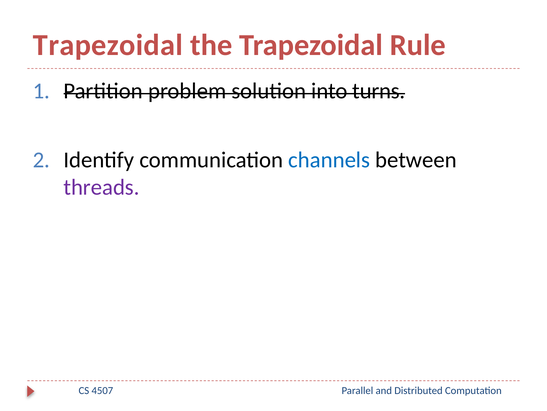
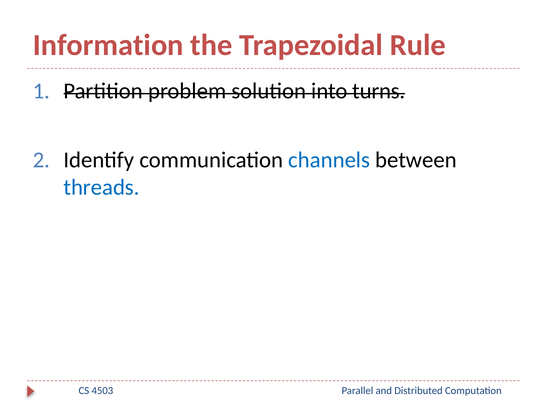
Trapezoidal: Trapezoidal -> Information (108, 45)
threads colour: purple -> blue (102, 187)
4507: 4507 -> 4503 (102, 390)
